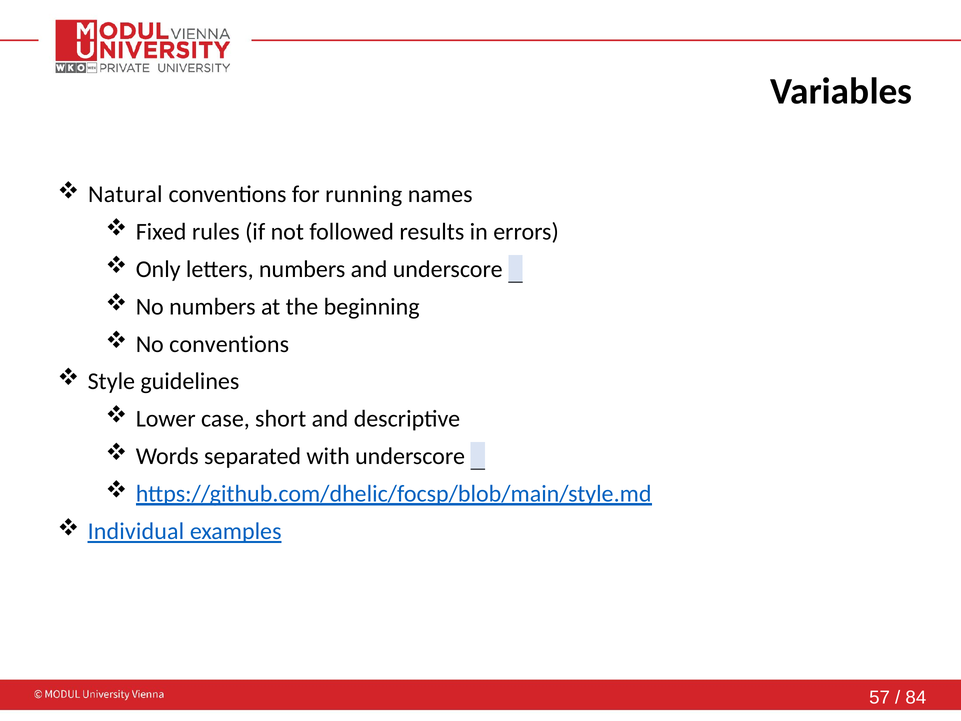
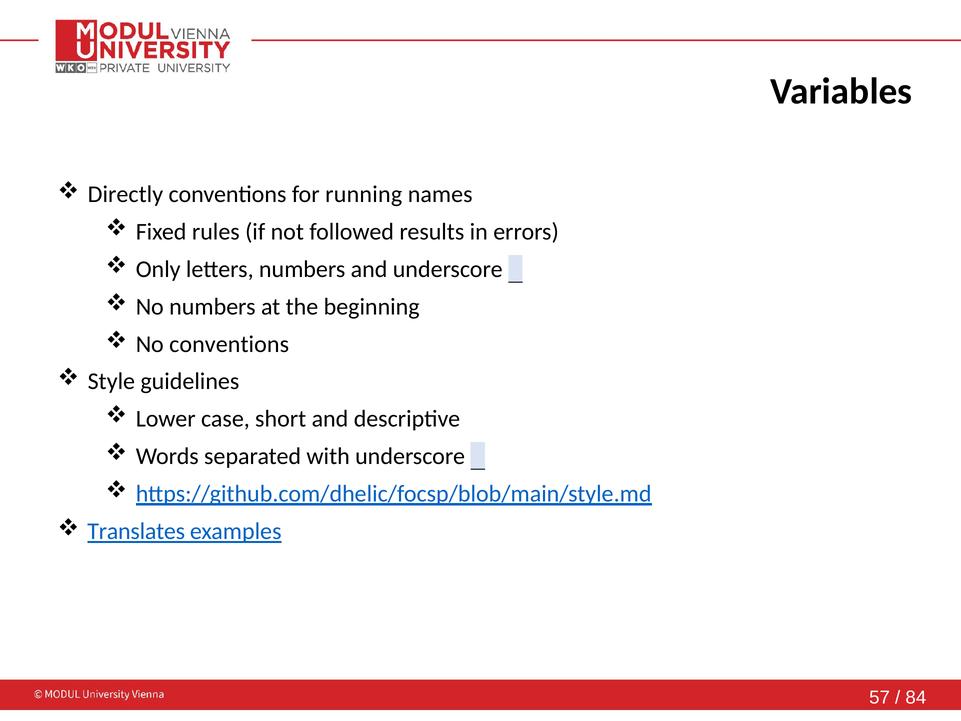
Natural: Natural -> Directly (125, 194)
Individual: Individual -> Translates (136, 531)
